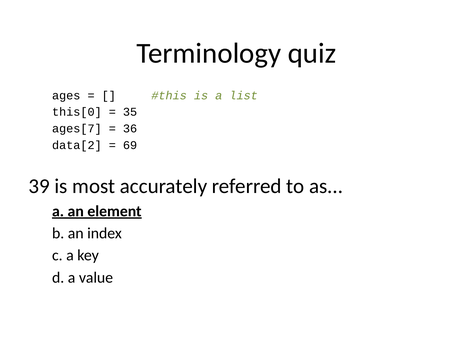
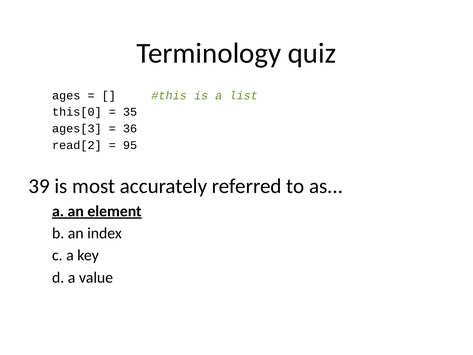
ages[7: ages[7 -> ages[3 (77, 129)
data[2: data[2 -> read[2 (77, 145)
69: 69 -> 95 (130, 145)
